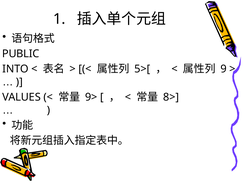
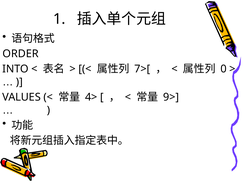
PUBLIC: PUBLIC -> ORDER (21, 53)
5>[: 5>[ -> 7>[ (142, 69)
9: 9 -> 0 (224, 69)
9>: 9> -> 4> (91, 97)
8>: 8> -> 9> (171, 97)
